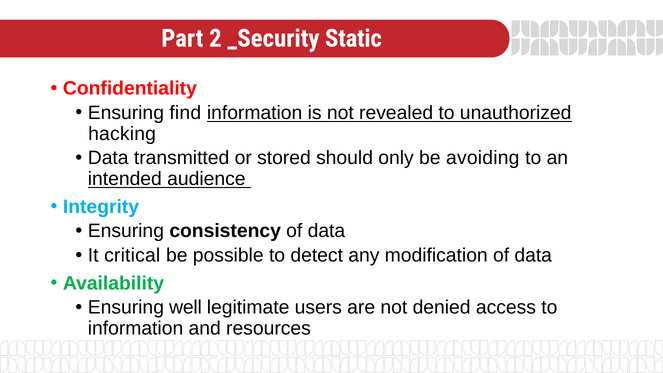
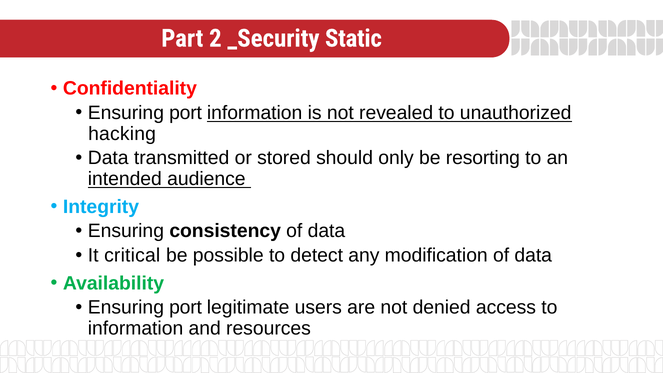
find: find -> port (186, 113)
avoiding: avoiding -> resorting (483, 158)
well: well -> port (186, 308)
